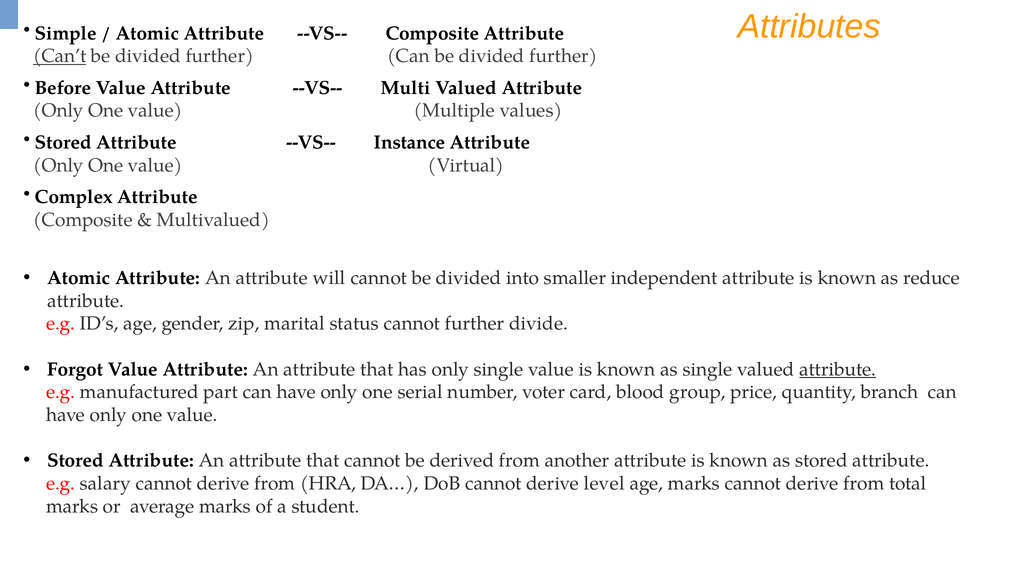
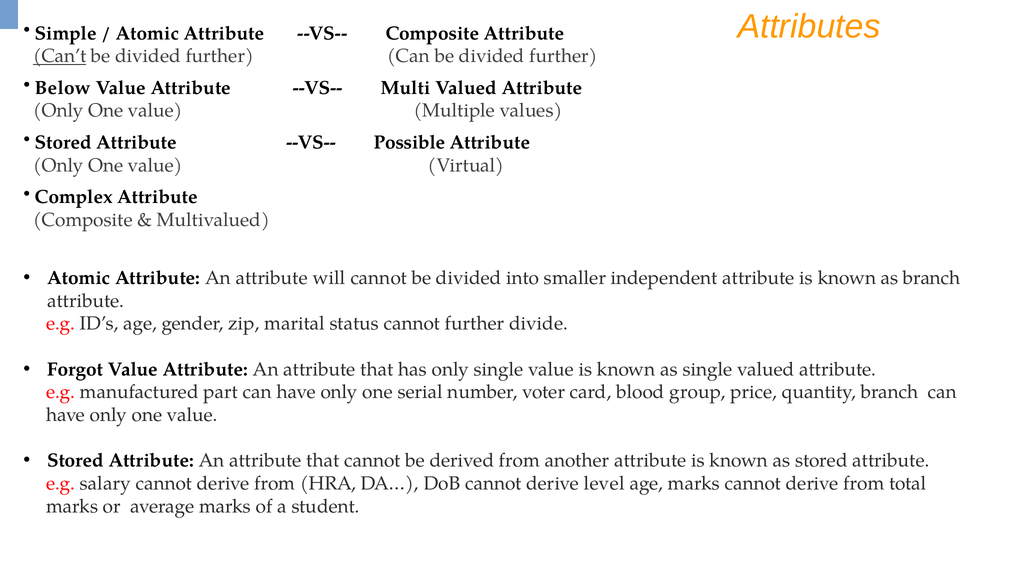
Before: Before -> Below (63, 88)
Instance: Instance -> Possible (410, 142)
as reduce: reduce -> branch (932, 278)
attribute underline: present -> none (838, 369)
